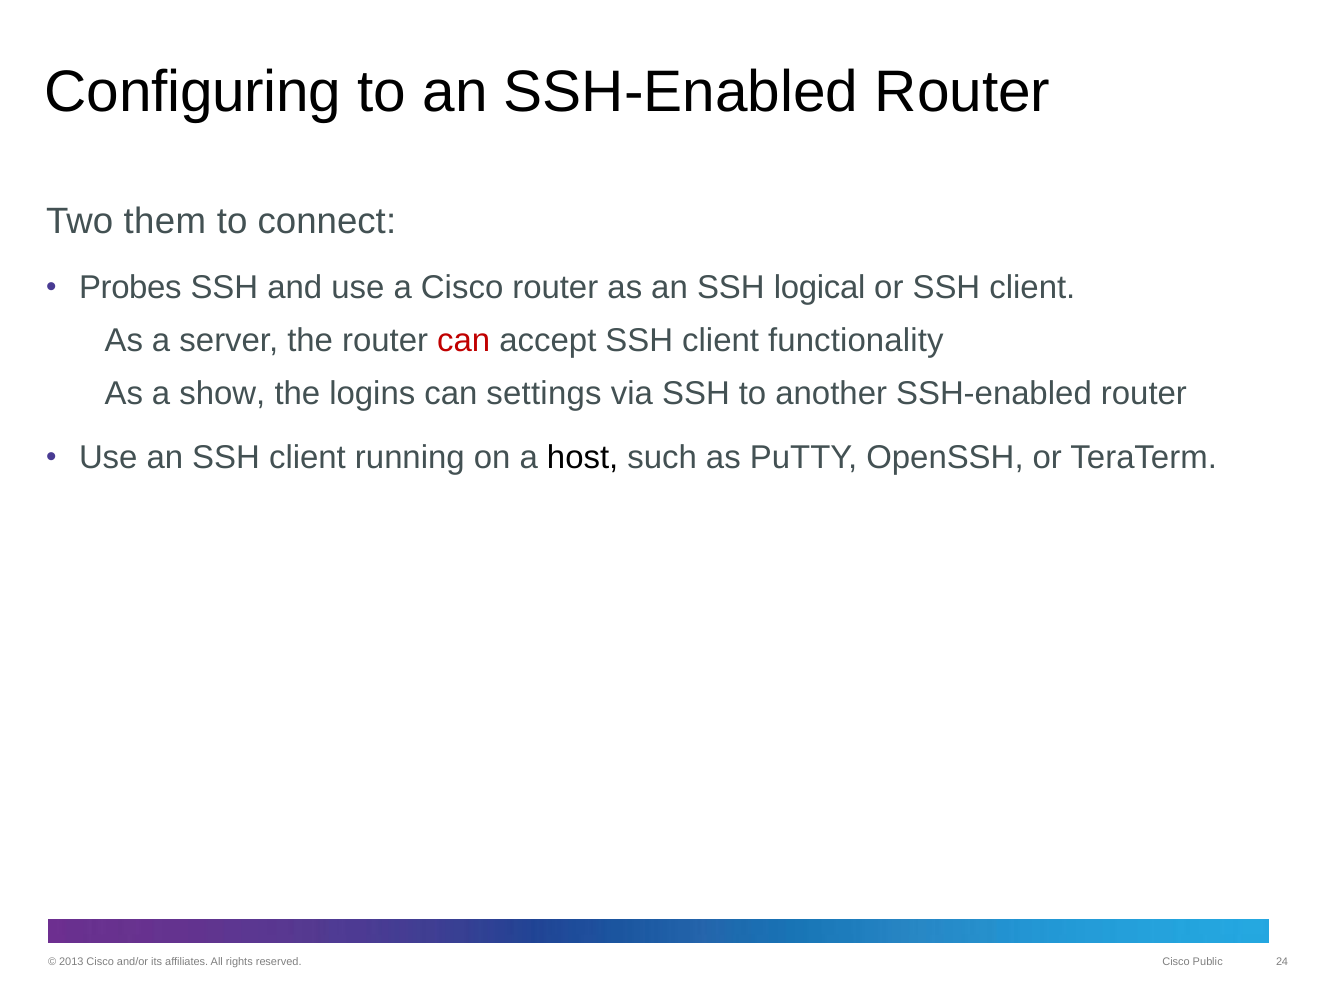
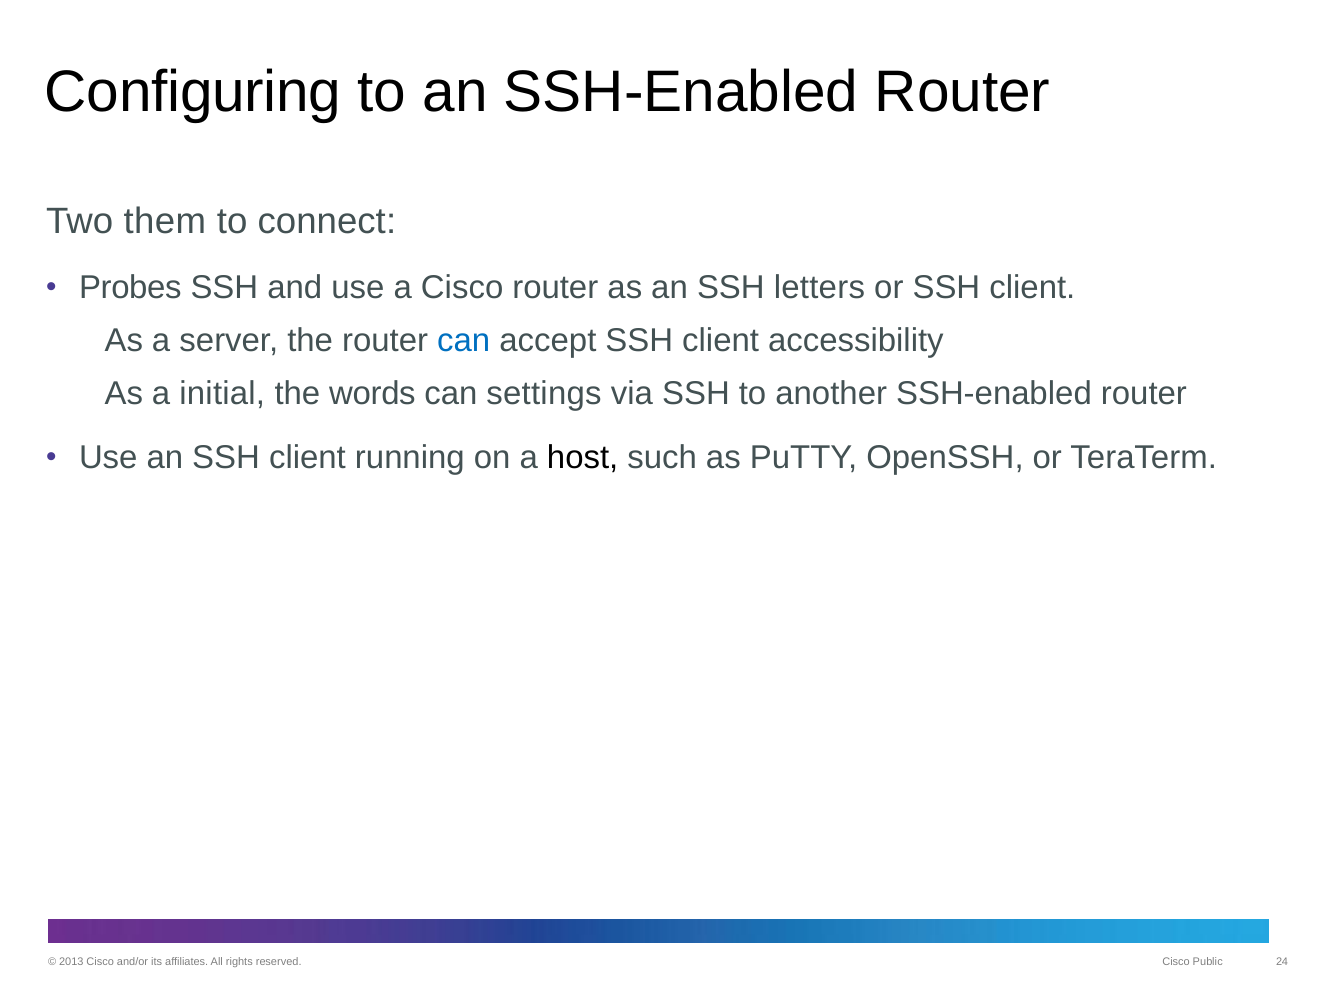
logical: logical -> letters (819, 287)
can colour: red -> blue (464, 340)
functionality: functionality -> accessibility (856, 340)
show: show -> initial (222, 393)
logins: logins -> words (372, 393)
